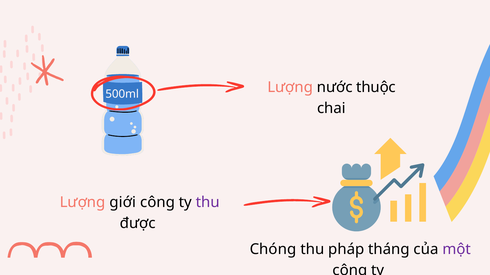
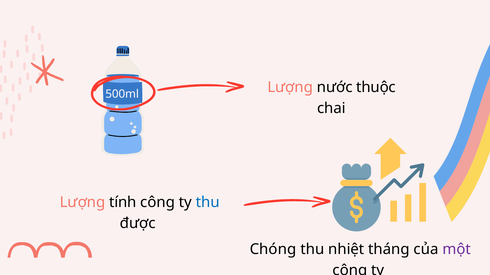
giới: giới -> tính (123, 203)
thu colour: purple -> blue (208, 203)
pháp: pháp -> nhiệt (346, 250)
